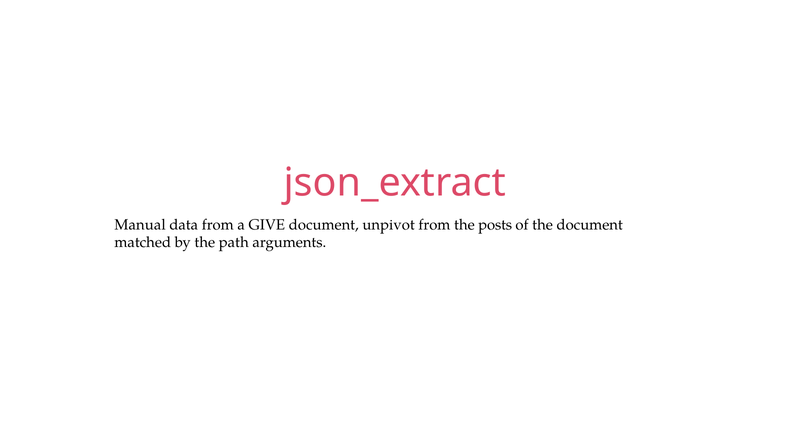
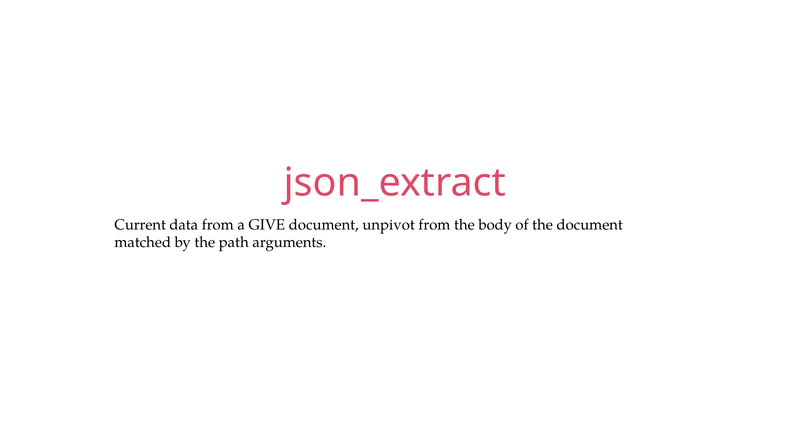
Manual: Manual -> Current (140, 224)
posts: posts -> body (495, 224)
